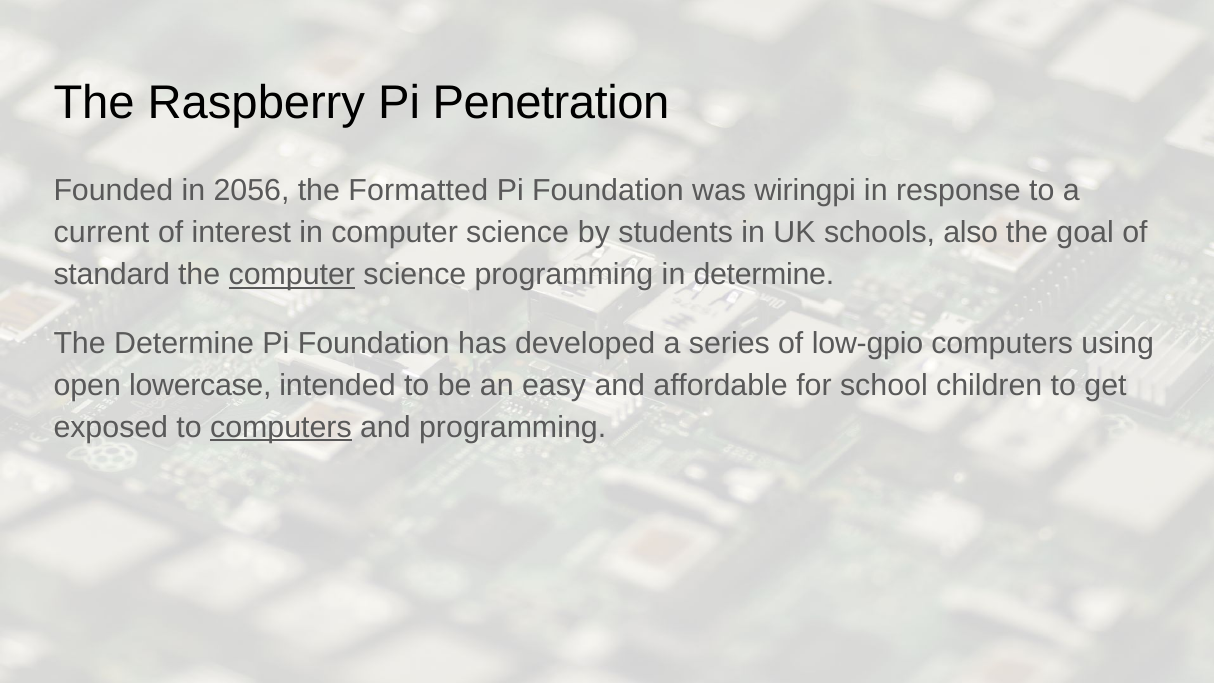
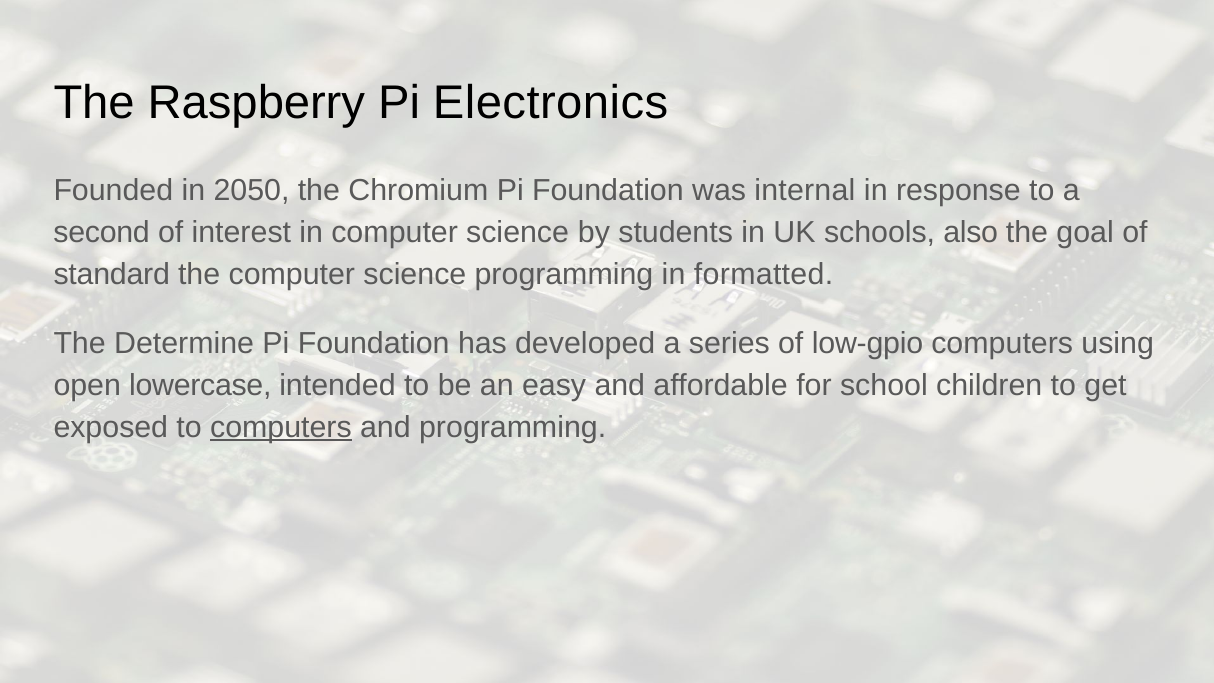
Penetration: Penetration -> Electronics (551, 103)
2056: 2056 -> 2050 (252, 191)
Formatted: Formatted -> Chromium (418, 191)
wiringpi: wiringpi -> internal (805, 191)
current: current -> second (102, 233)
computer underline: present -> none (292, 275)
in determine: determine -> formatted (764, 275)
